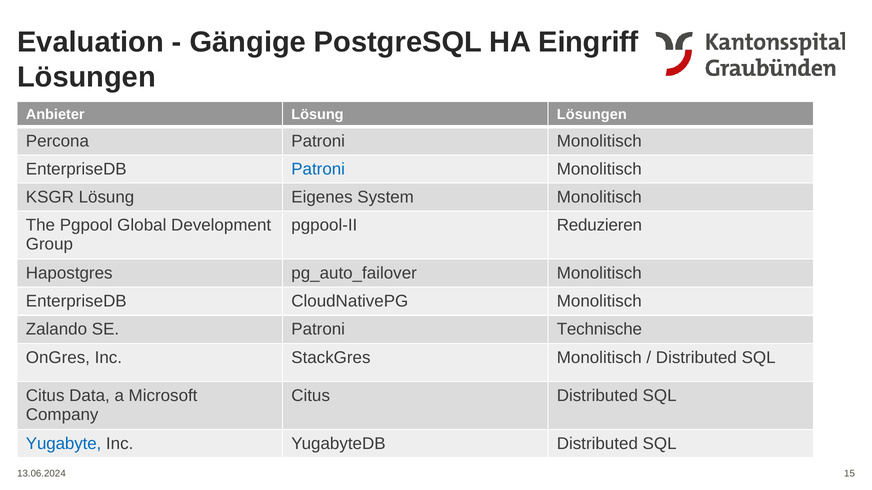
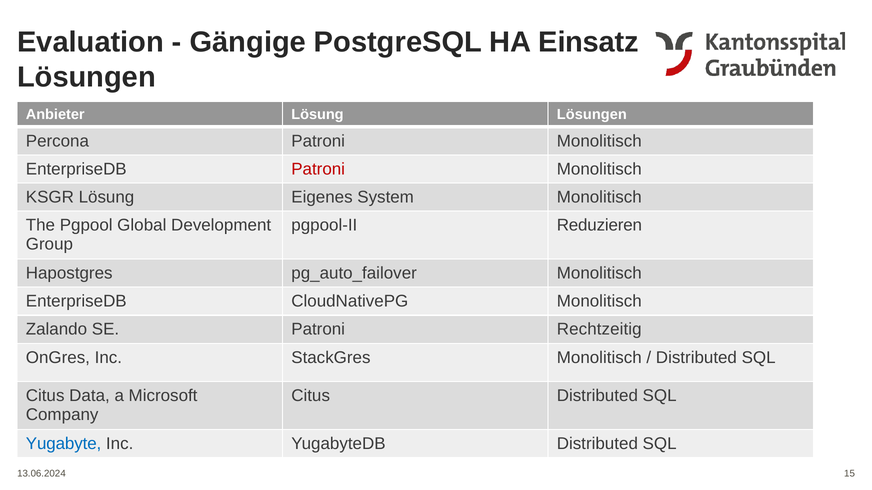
Eingriff: Eingriff -> Einsatz (589, 42)
Patroni colour: blue -> red (318, 169)
Technische: Technische -> Rechtzeitig (599, 330)
